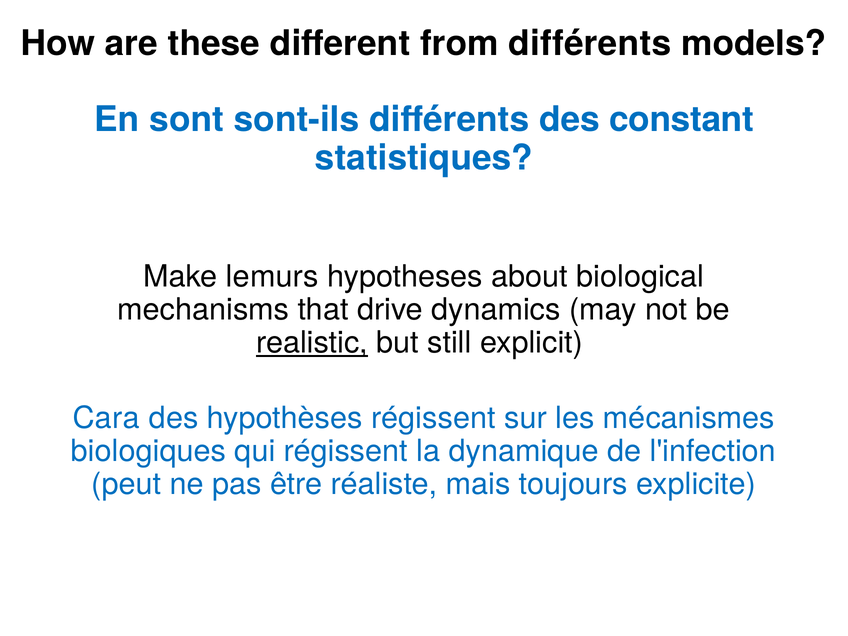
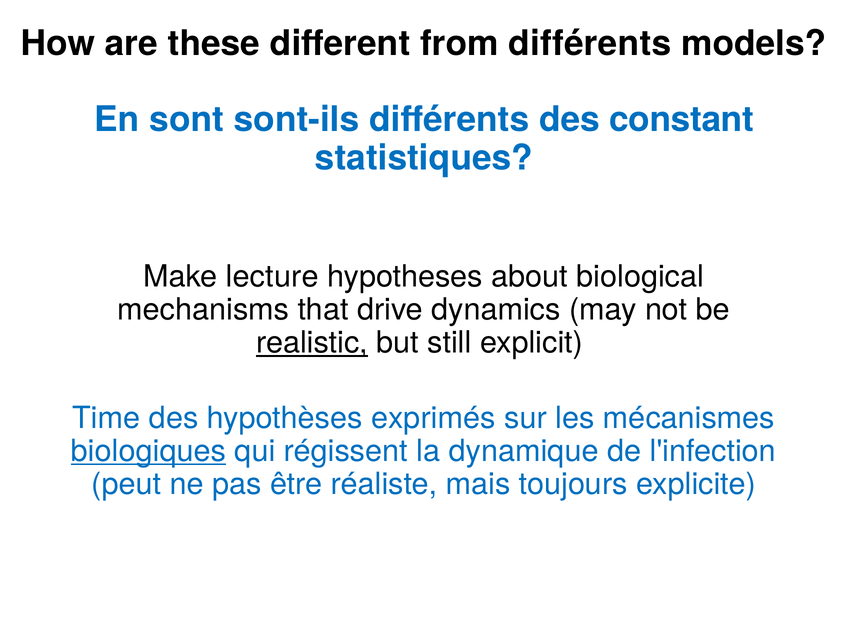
lemurs: lemurs -> lecture (272, 277)
Cara: Cara -> Time (106, 418)
hypothèses régissent: régissent -> exprimés (433, 418)
biologiques underline: none -> present (148, 451)
